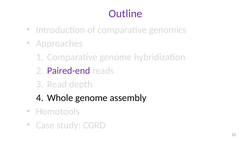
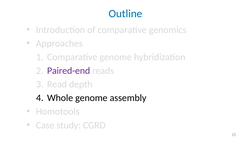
Outline colour: purple -> blue (125, 14)
